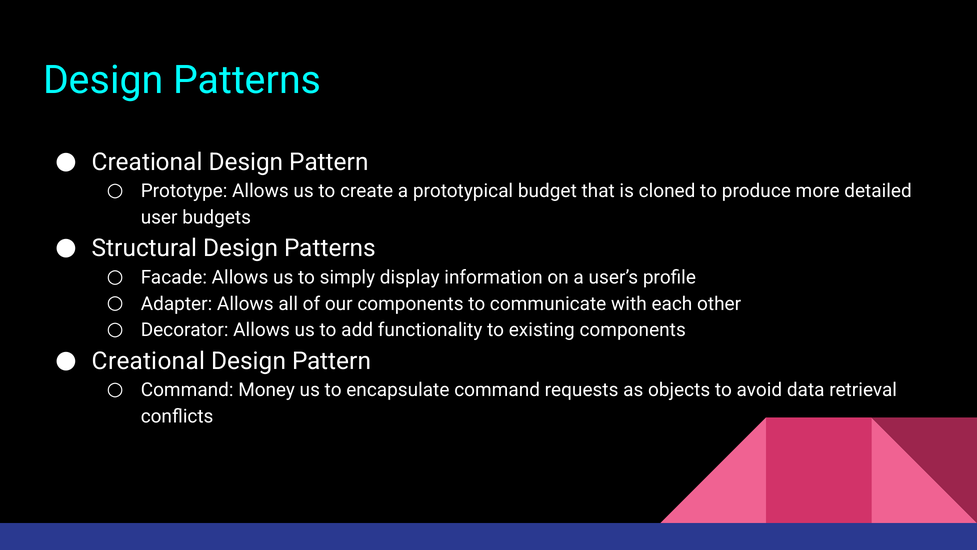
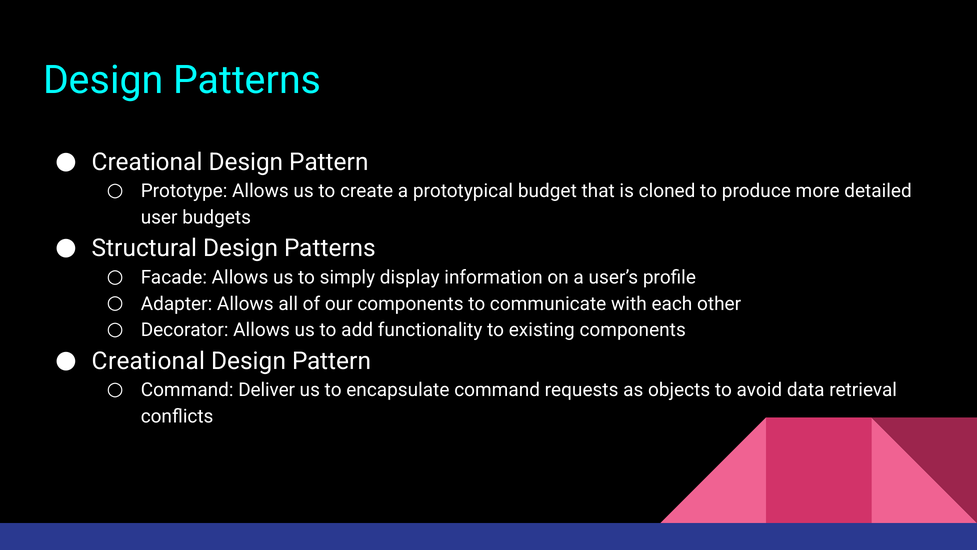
Money: Money -> Deliver (267, 390)
